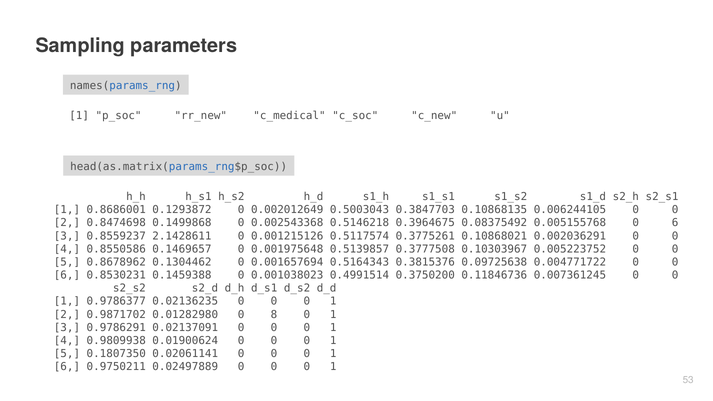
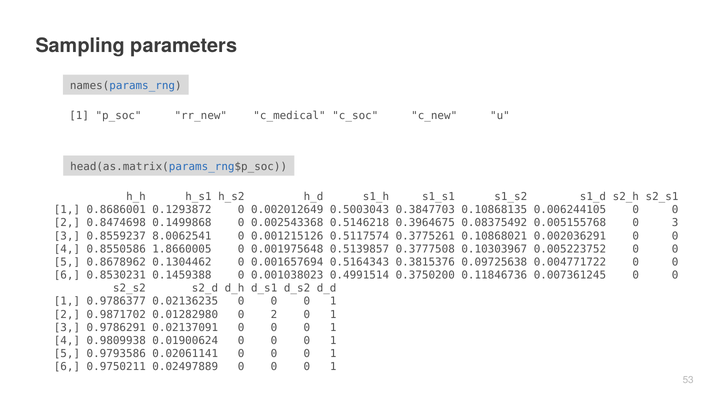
0.005155768 0 6: 6 -> 3 (675, 223)
2.1428611: 2.1428611 -> 8.0062541 (182, 236)
0.1469657: 0.1469657 -> 1.8660005 (182, 249)
0.01282980 0 8: 8 -> 2 (274, 314)
0.1807350: 0.1807350 -> 0.9793586 (116, 354)
